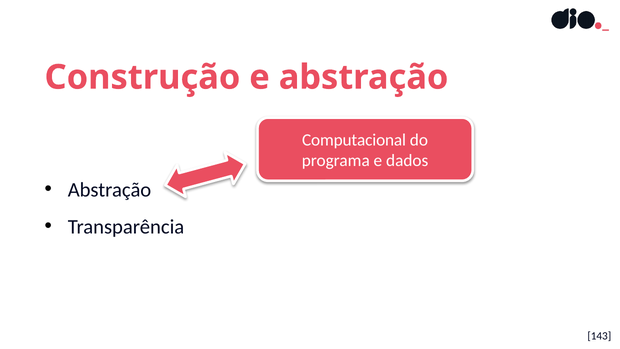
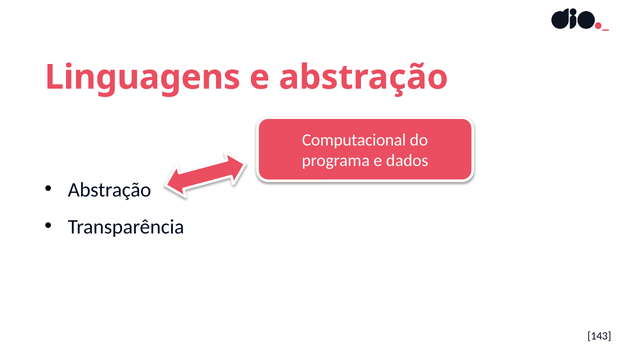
Construção: Construção -> Linguagens (143, 77)
